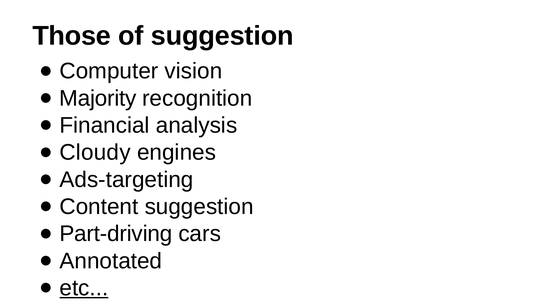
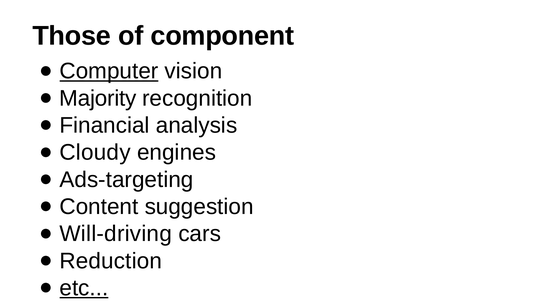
of suggestion: suggestion -> component (222, 36)
Computer underline: none -> present (109, 71)
Part-driving: Part-driving -> Will-driving (116, 233)
Annotated: Annotated -> Reduction (111, 260)
